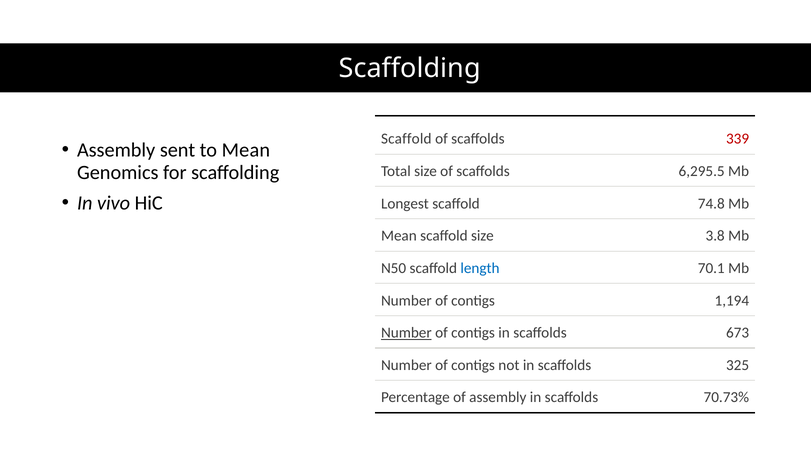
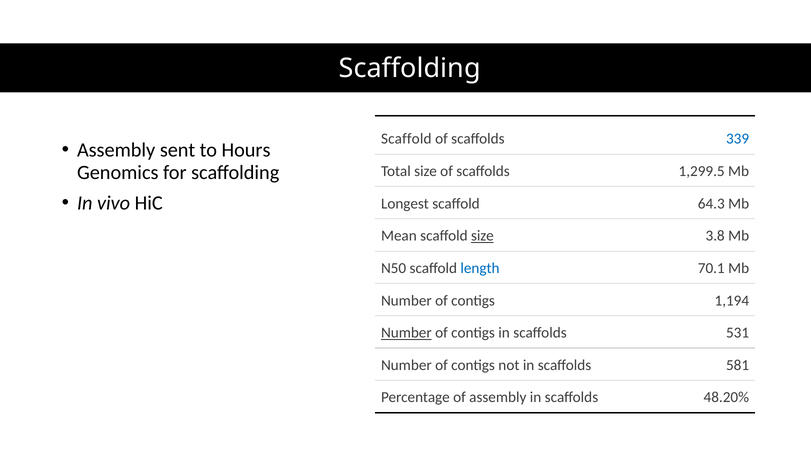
339 colour: red -> blue (738, 139)
to Mean: Mean -> Hours (246, 150)
6,295.5: 6,295.5 -> 1,299.5 (702, 171)
74.8: 74.8 -> 64.3 (711, 204)
size underline: none -> present (482, 236)
673: 673 -> 531 (738, 333)
325: 325 -> 581 (738, 365)
70.73%: 70.73% -> 48.20% (726, 398)
